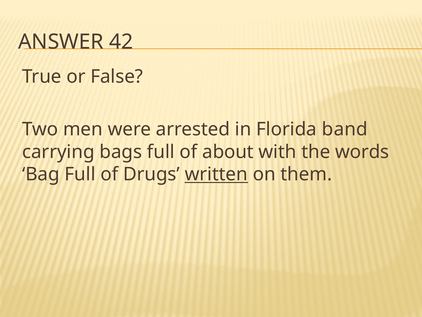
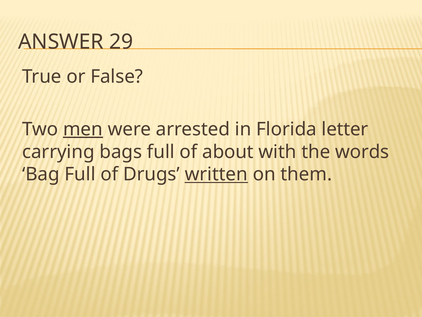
42: 42 -> 29 (121, 42)
men underline: none -> present (83, 129)
band: band -> letter (345, 129)
